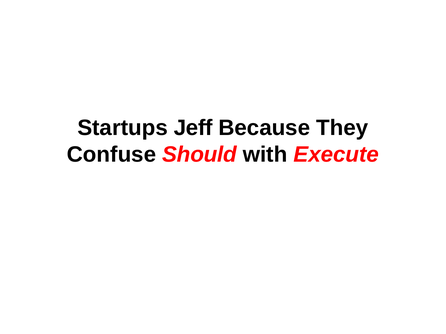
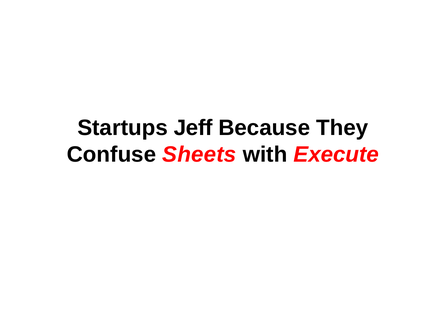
Should: Should -> Sheets (199, 155)
